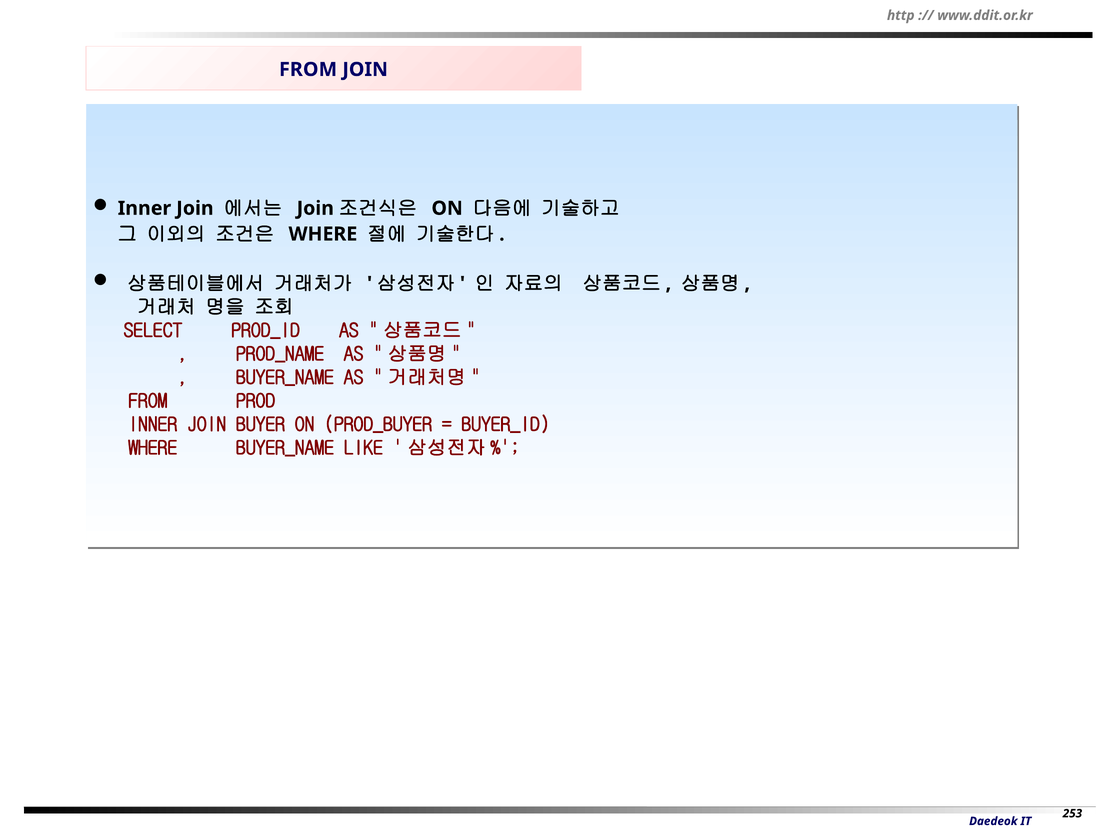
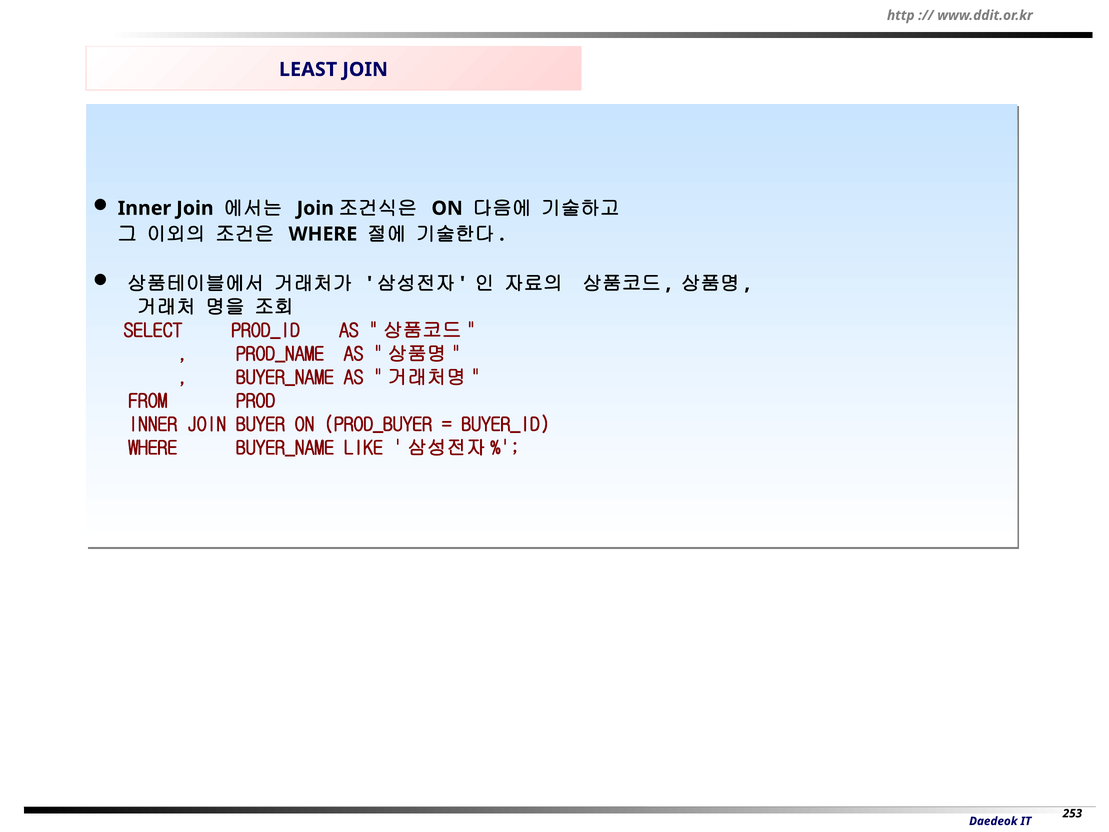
FROM: FROM -> LEAST (308, 69)
